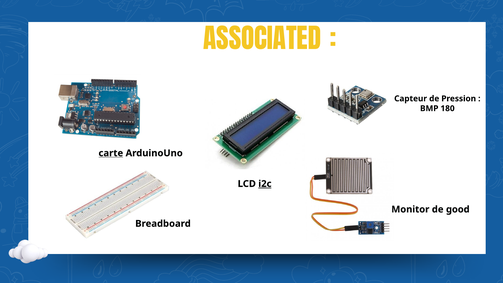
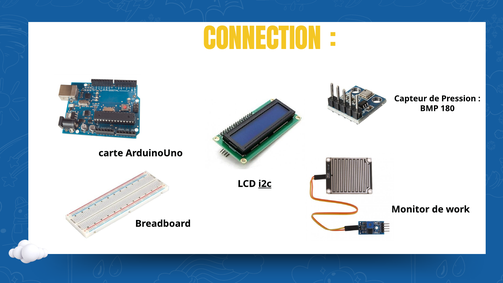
ASSOCIATED: ASSOCIATED -> CONNECTION (262, 40)
carte underline: present -> none (111, 153)
good: good -> work (458, 209)
